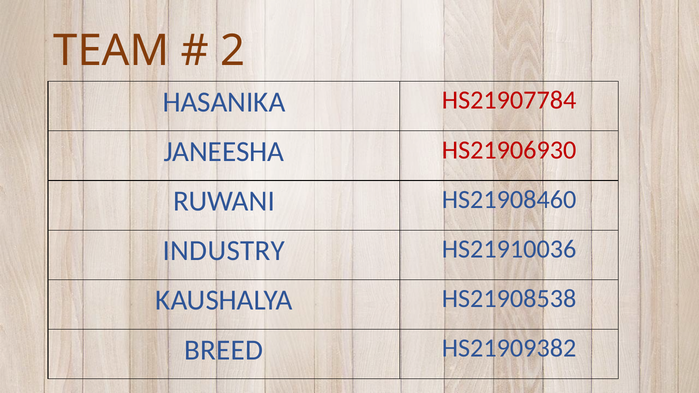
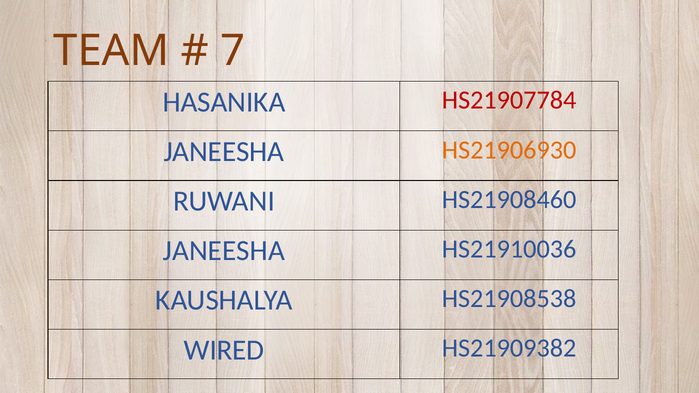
2: 2 -> 7 (233, 51)
HS21906930 colour: red -> orange (509, 150)
INDUSTRY: INDUSTRY -> JANEESHA (224, 251)
BREED: BREED -> WIRED (224, 350)
